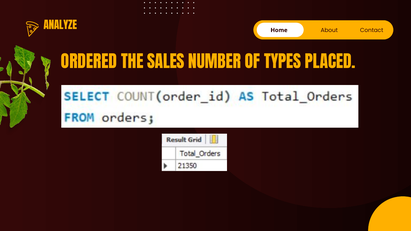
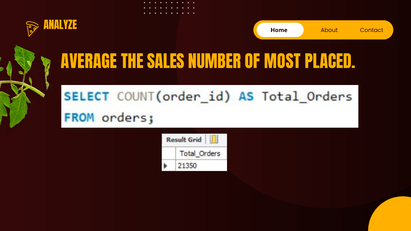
ORDERED: ORDERED -> AVERAGE (89, 63)
TYPES: TYPES -> MOST (282, 63)
